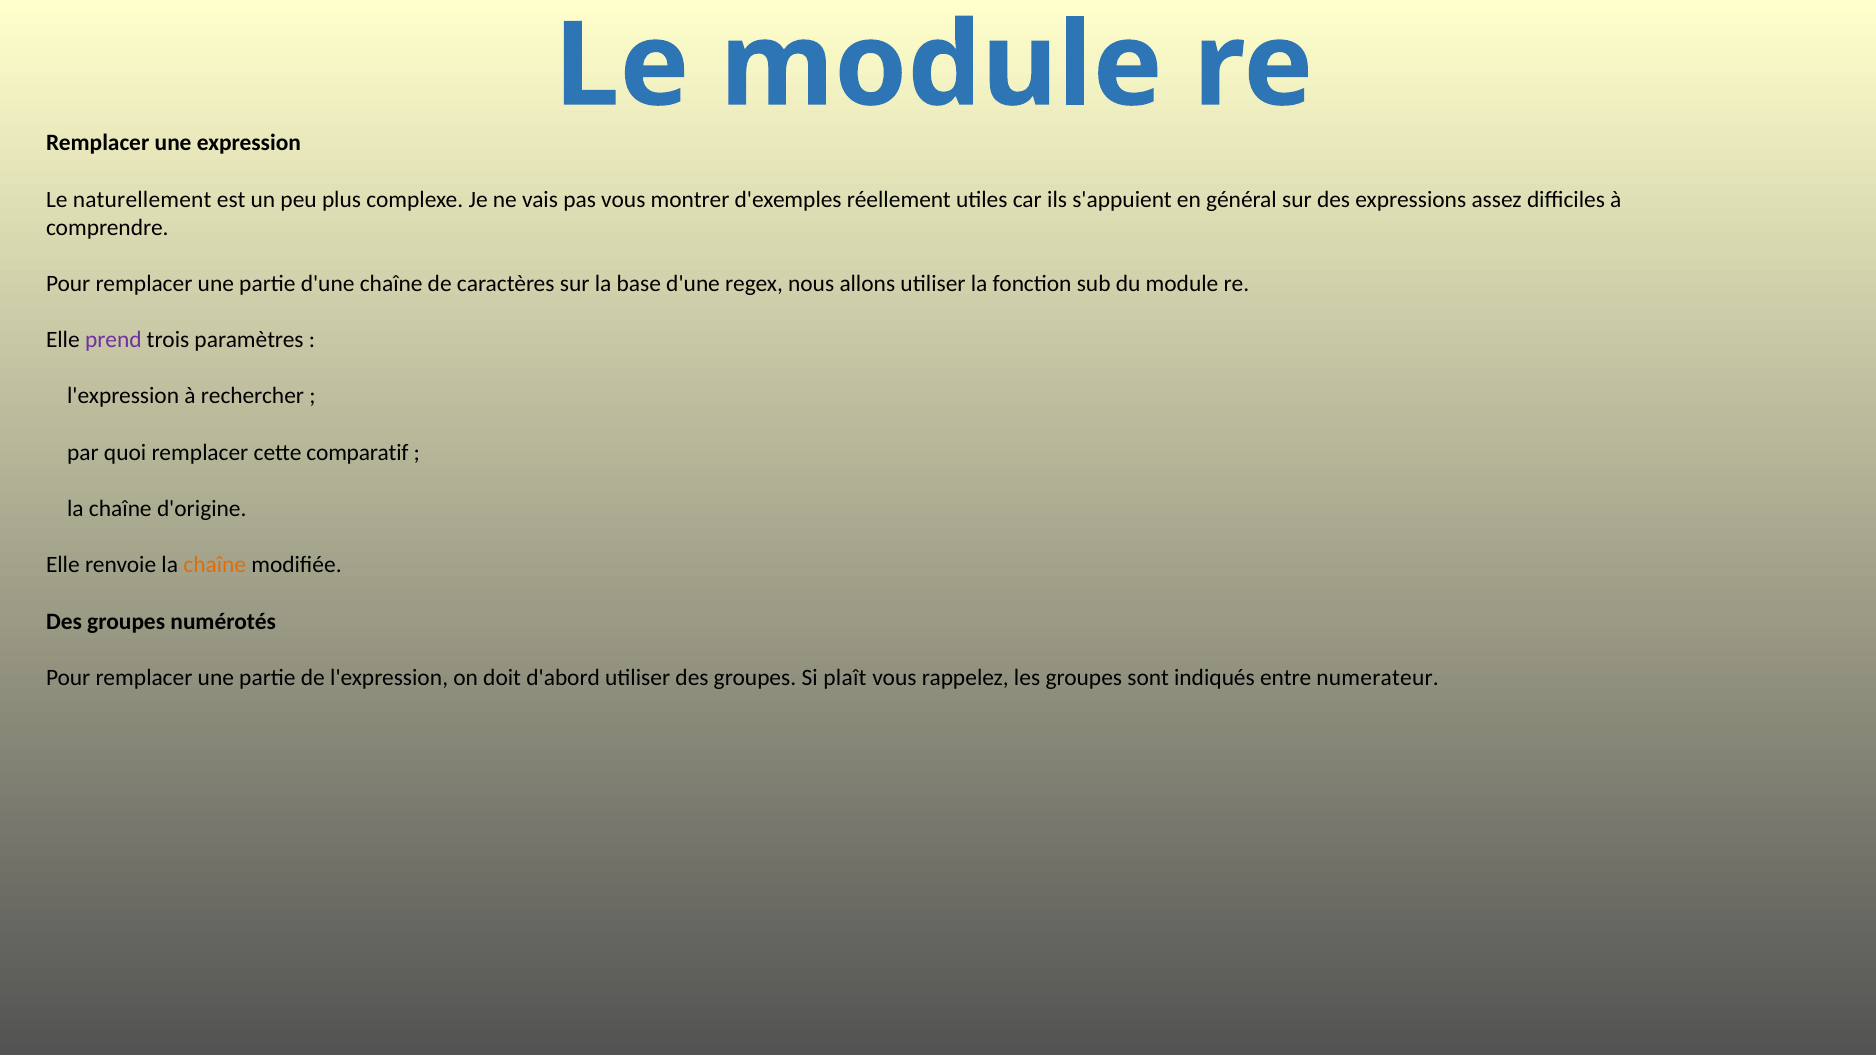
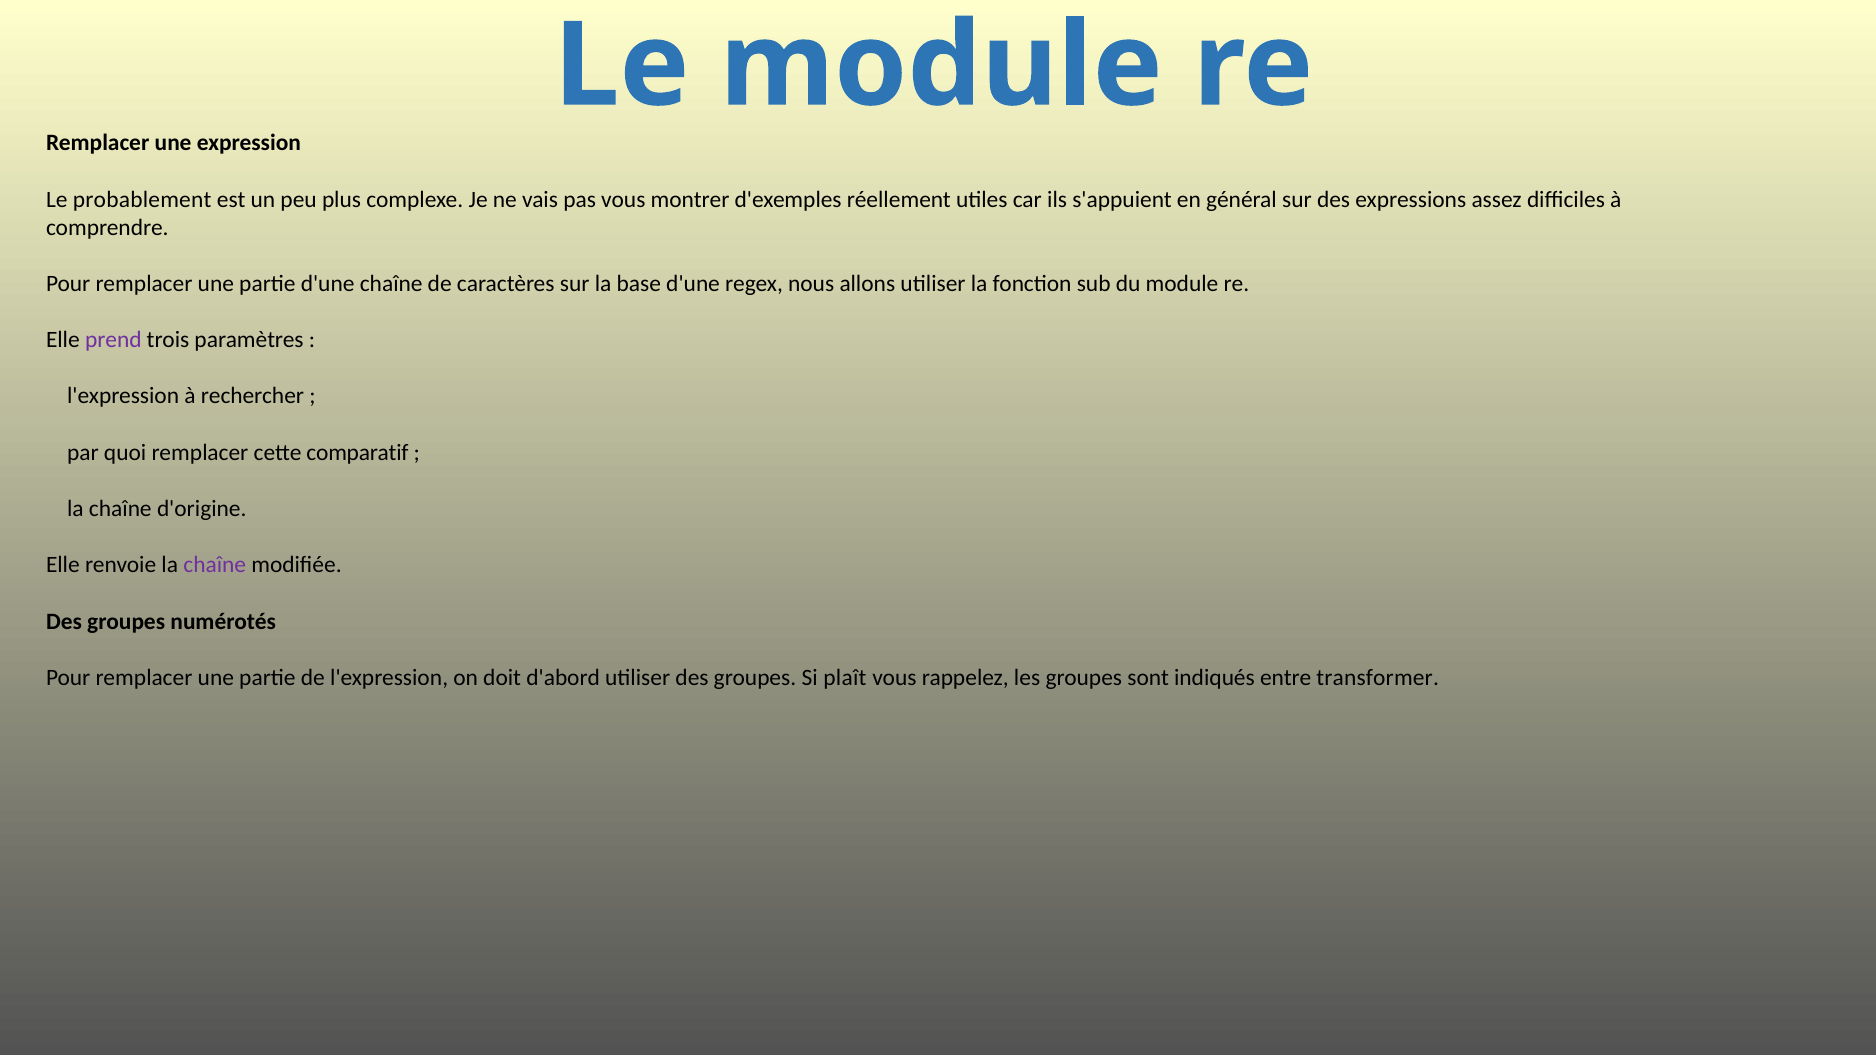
naturellement: naturellement -> probablement (142, 199)
chaîne colour: orange -> purple (215, 565)
numerateur: numerateur -> transformer (1378, 678)
